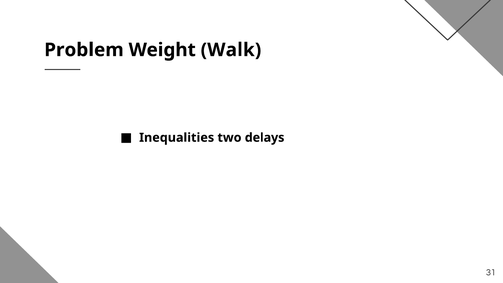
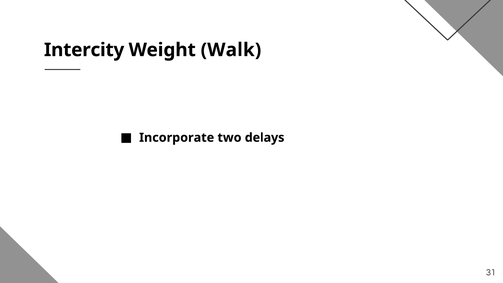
Problem: Problem -> Intercity (84, 50)
Inequalities: Inequalities -> Incorporate (177, 138)
